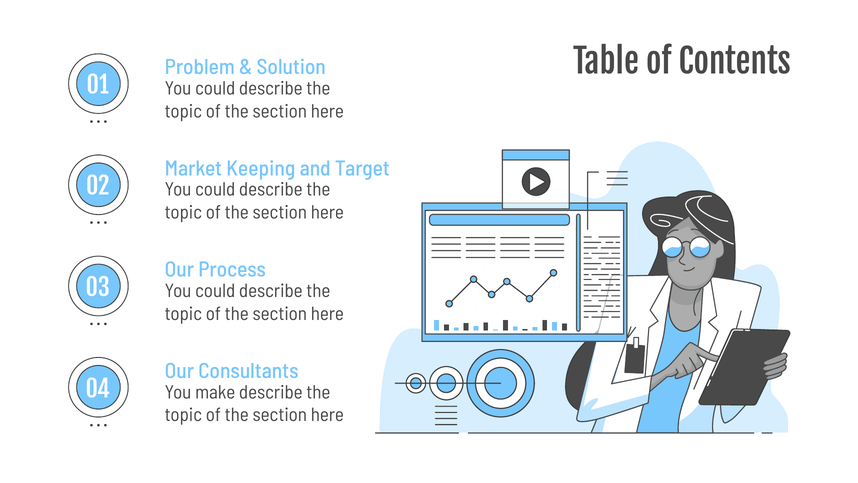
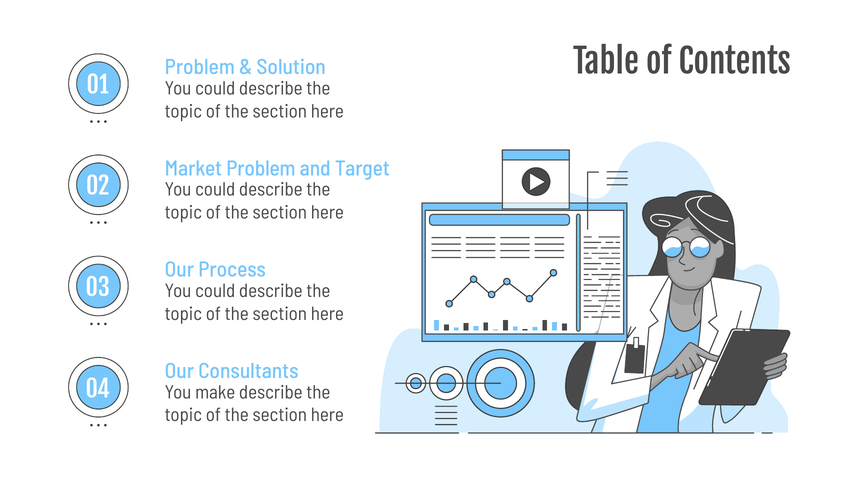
Market Keeping: Keeping -> Problem (261, 168)
